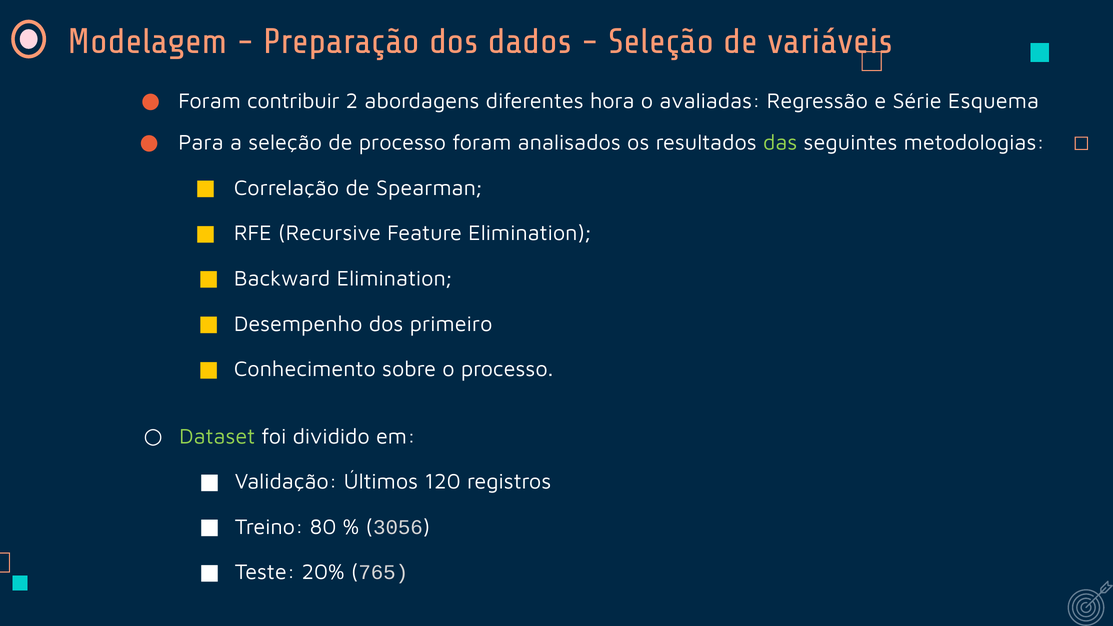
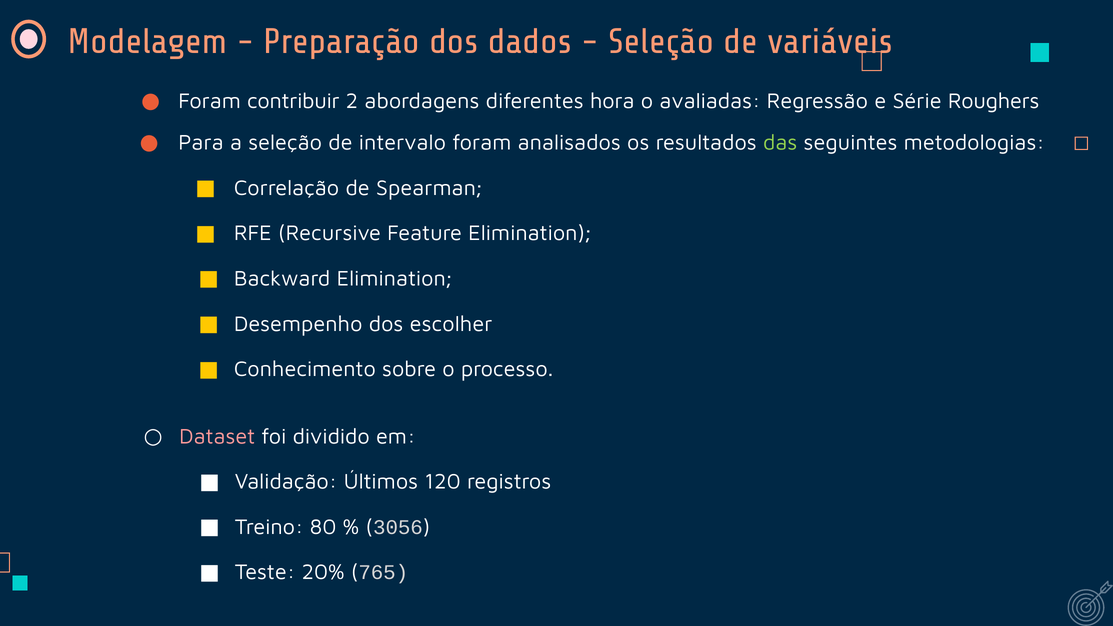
Esquema: Esquema -> Roughers (994, 101)
de processo: processo -> intervalo (402, 143)
primeiro: primeiro -> escolher (451, 324)
Dataset colour: light green -> pink (217, 436)
